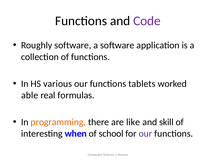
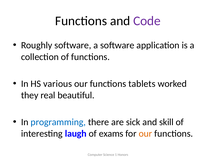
able: able -> they (30, 95)
formulas: formulas -> beautiful (76, 95)
programming colour: orange -> blue (58, 122)
like: like -> sick (133, 122)
when: when -> laugh (76, 134)
school: school -> exams (111, 134)
our colour: purple -> orange (145, 134)
